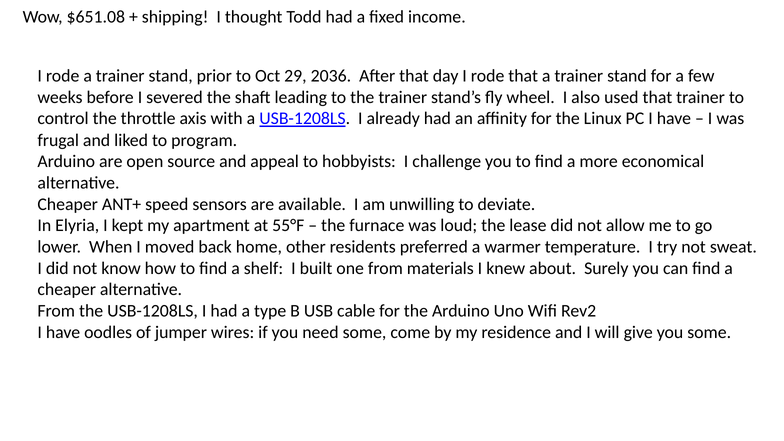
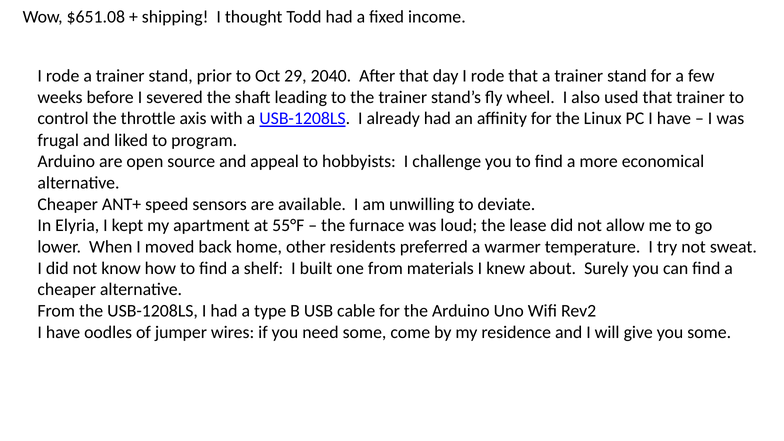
2036: 2036 -> 2040 (331, 76)
